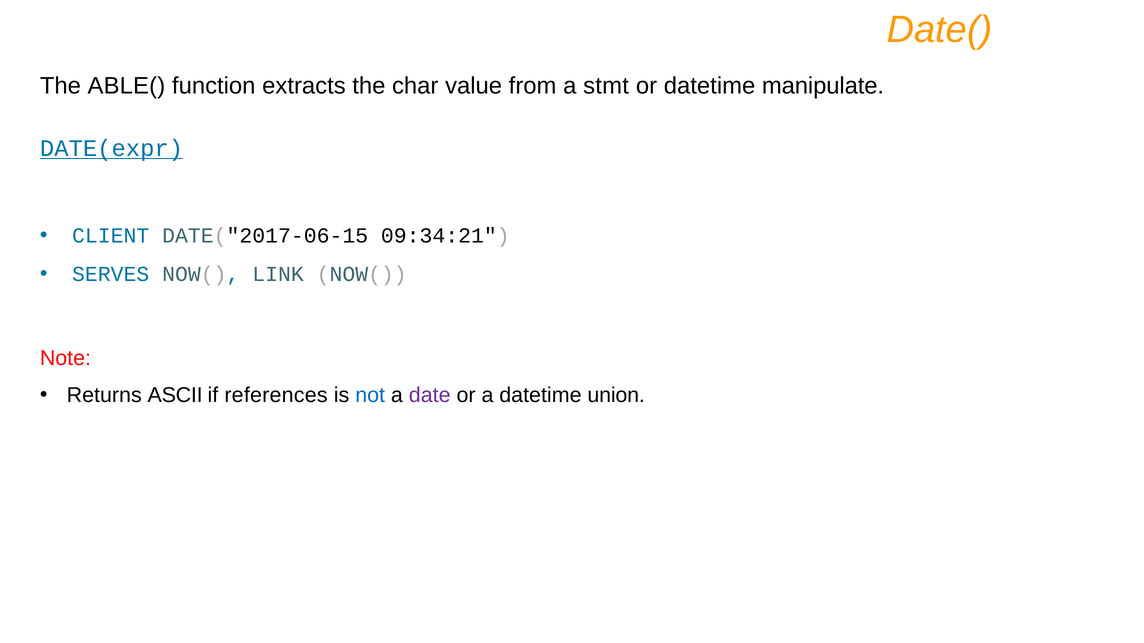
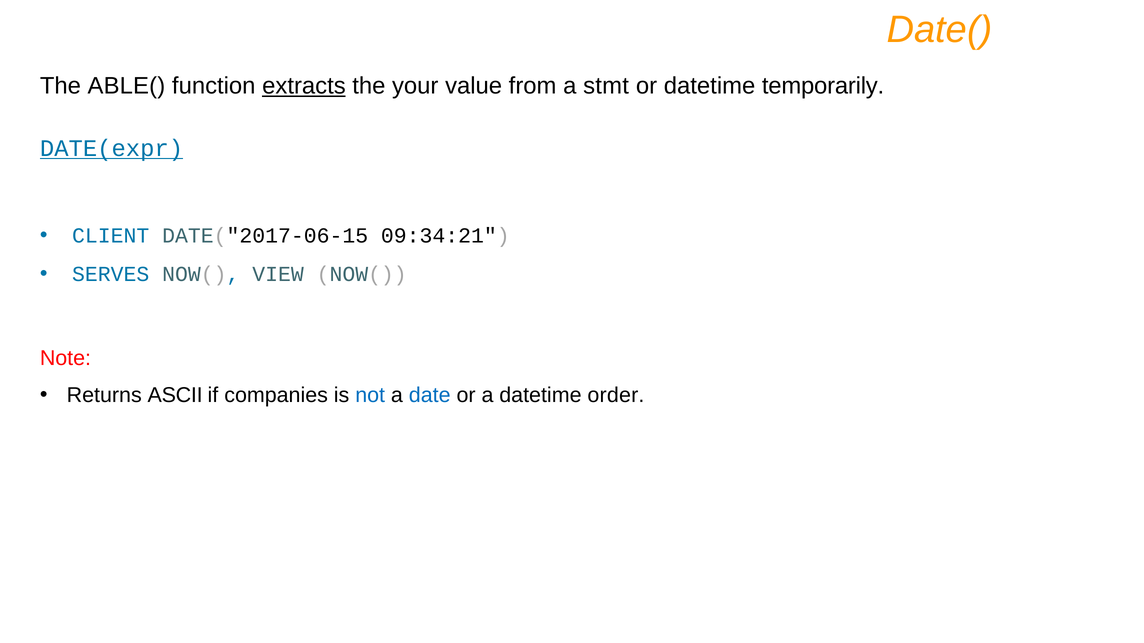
extracts underline: none -> present (304, 86)
char: char -> your (415, 86)
manipulate: manipulate -> temporarily (823, 86)
LINK: LINK -> VIEW (278, 275)
references: references -> companies (276, 396)
date colour: purple -> blue (430, 396)
union: union -> order (616, 396)
